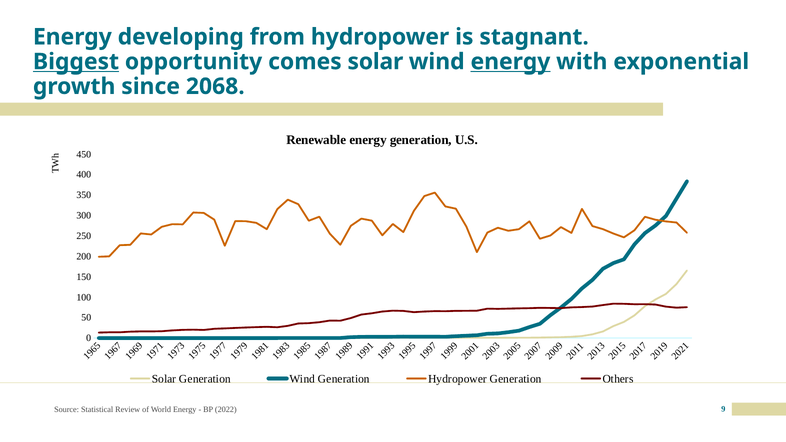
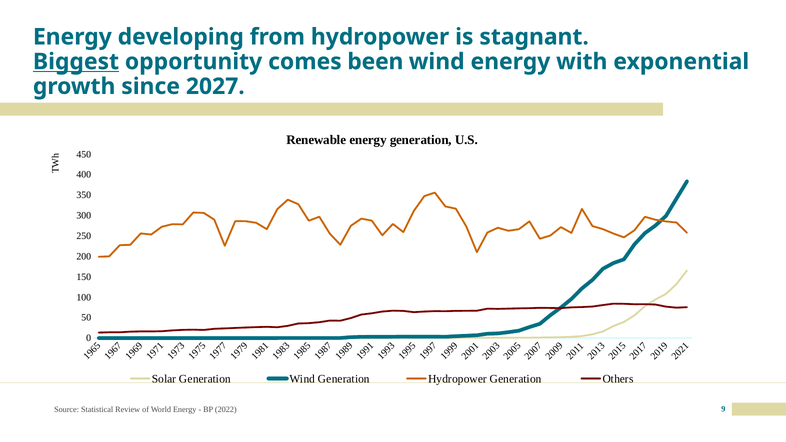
comes solar: solar -> been (375, 62)
energy underline: present -> none (510, 62)
2068: 2068 -> 2027 (215, 86)
